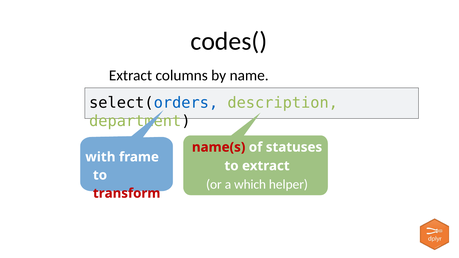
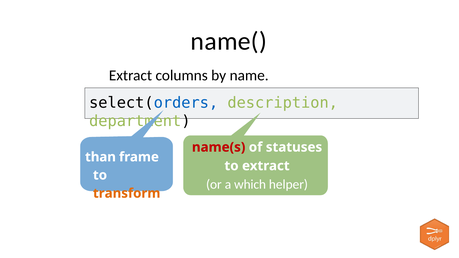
codes(: codes( -> name( (229, 41)
with: with -> than (100, 157)
transform colour: red -> orange (127, 193)
